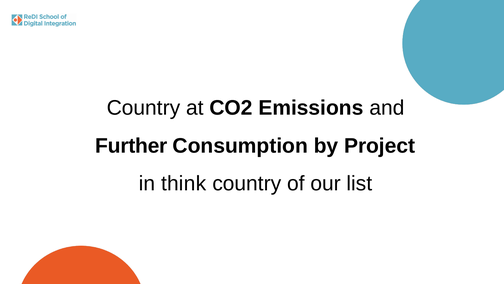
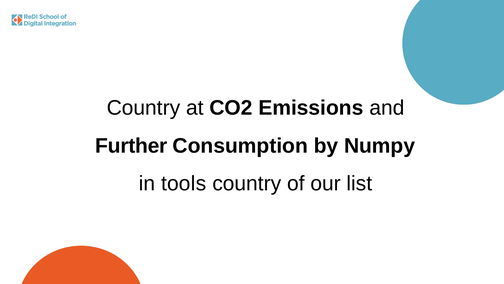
Project: Project -> Numpy (380, 145)
think: think -> tools (184, 183)
